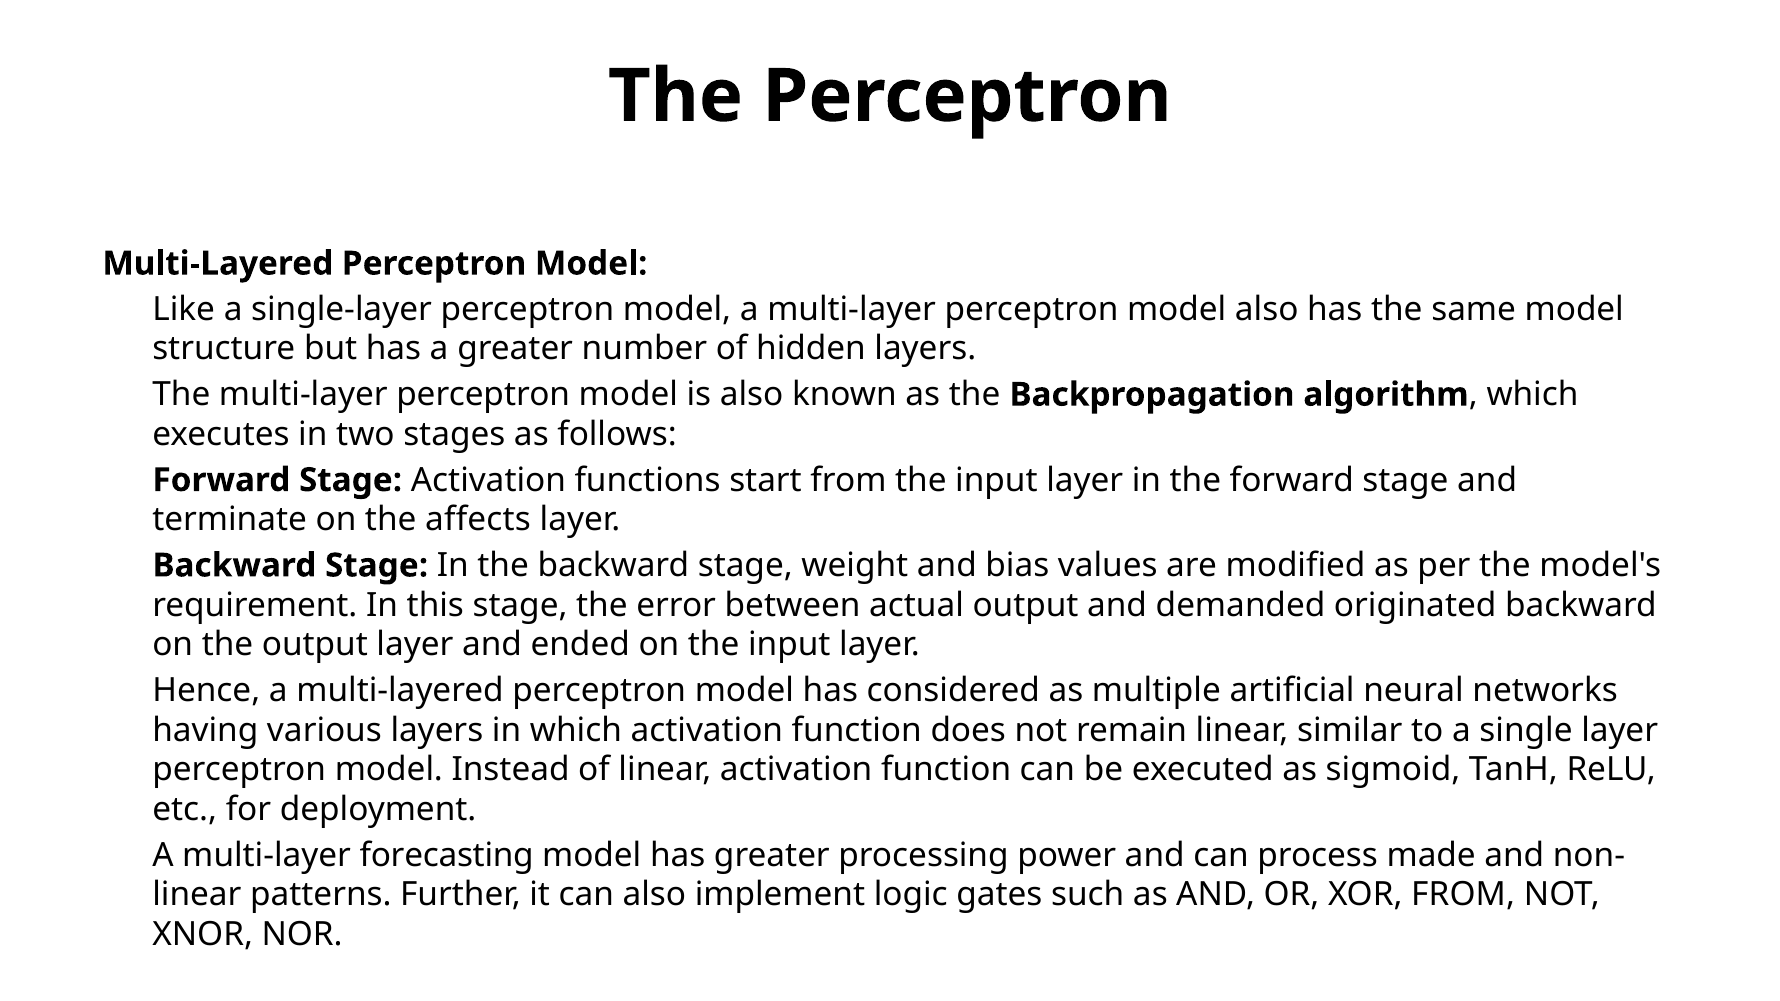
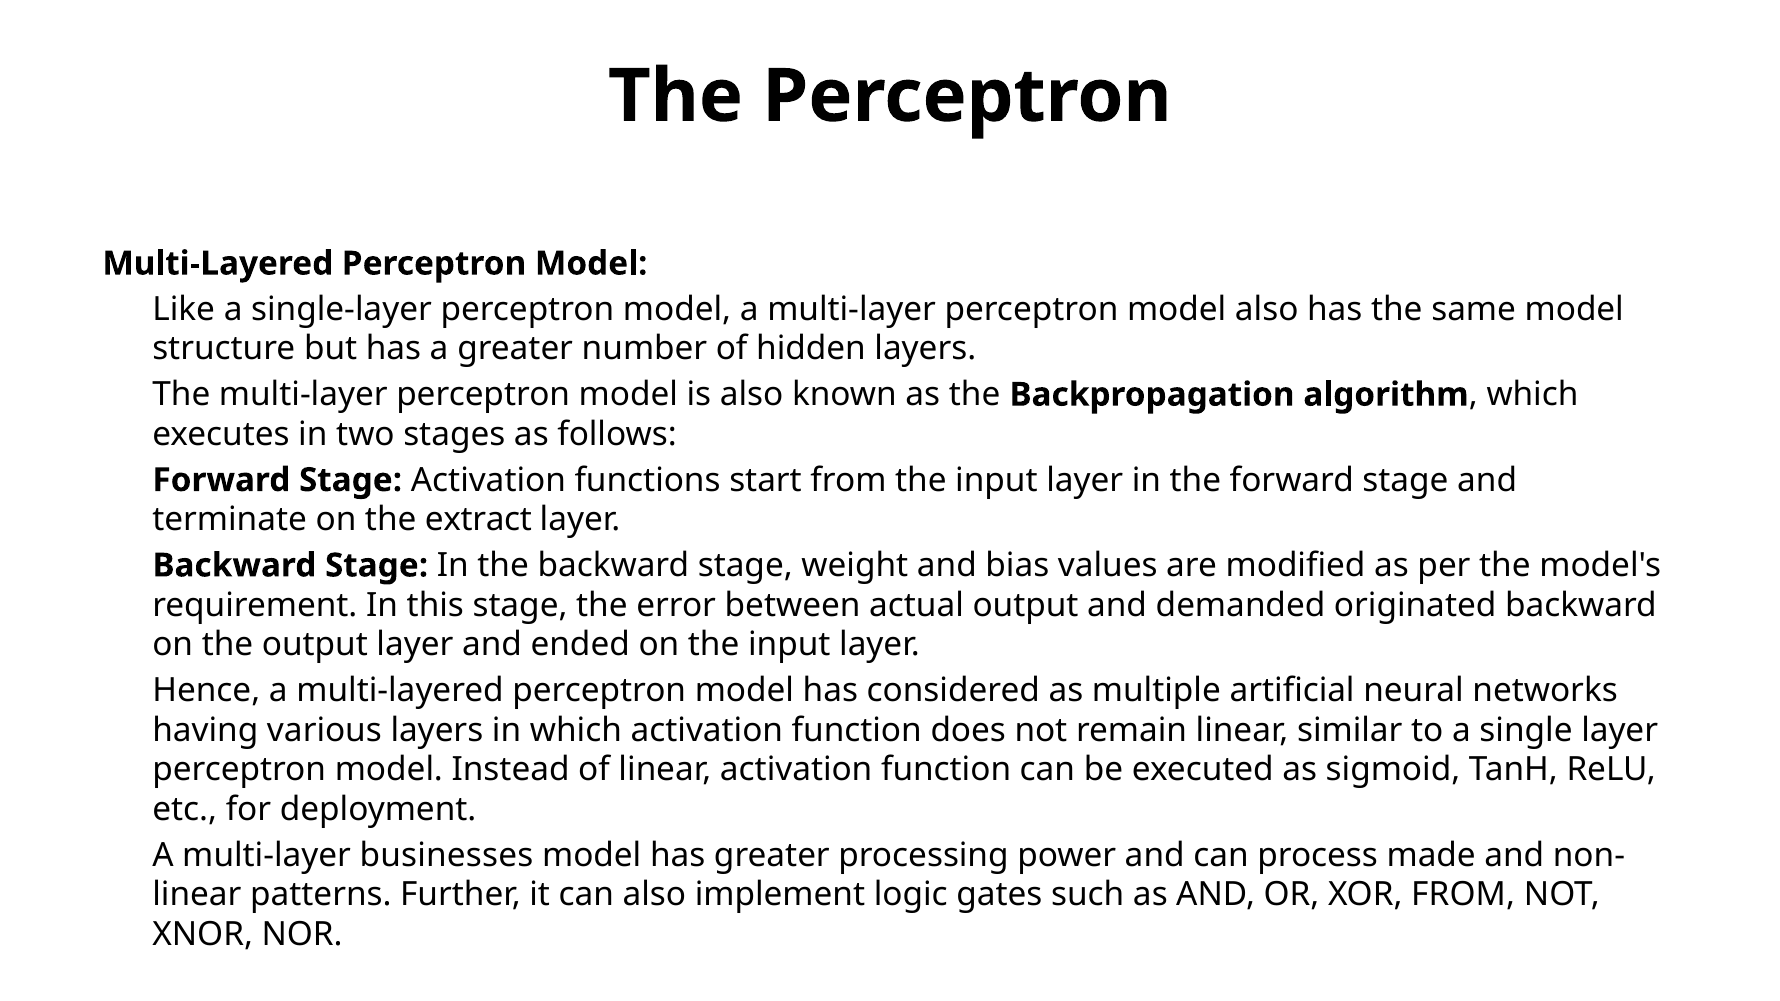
affects: affects -> extract (478, 520)
forecasting: forecasting -> businesses (446, 855)
